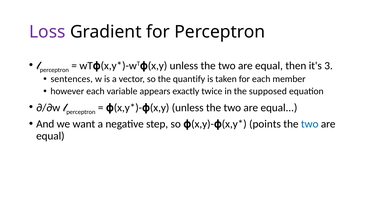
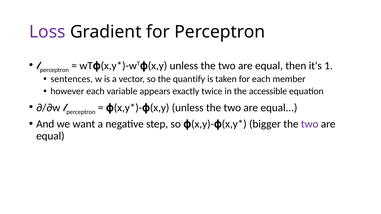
3: 3 -> 1 (329, 66)
supposed: supposed -> accessible (268, 91)
points: points -> bigger (265, 124)
two colour: blue -> purple (310, 124)
